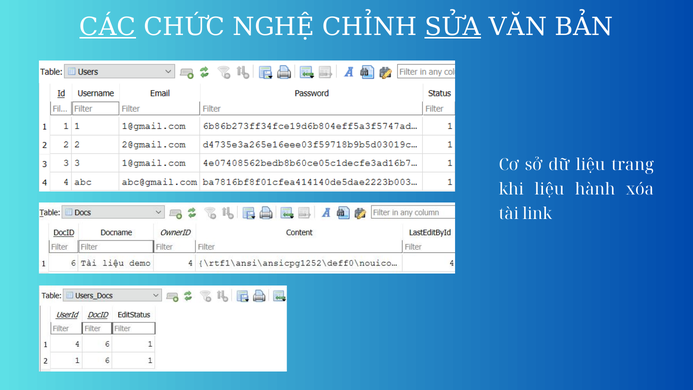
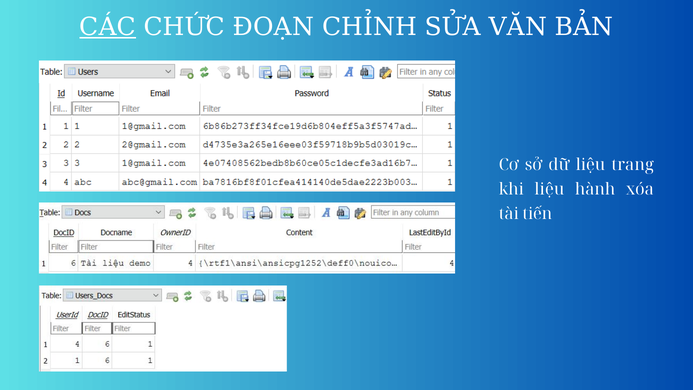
NGHỆ: NGHỆ -> ĐOẠN (273, 27)
SỬA underline: present -> none (453, 27)
link: link -> tiến (537, 214)
